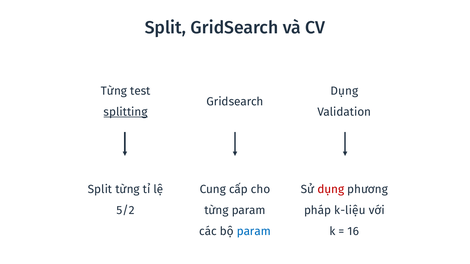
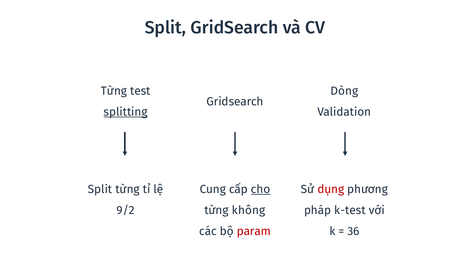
Dụng: Dụng -> Dòng (344, 91)
cho underline: none -> present (261, 189)
5/2: 5/2 -> 9/2 (126, 211)
từng param: param -> không (249, 211)
k-liệu: k-liệu -> k-test (350, 211)
param colour: blue -> red (254, 232)
16: 16 -> 36 (354, 232)
